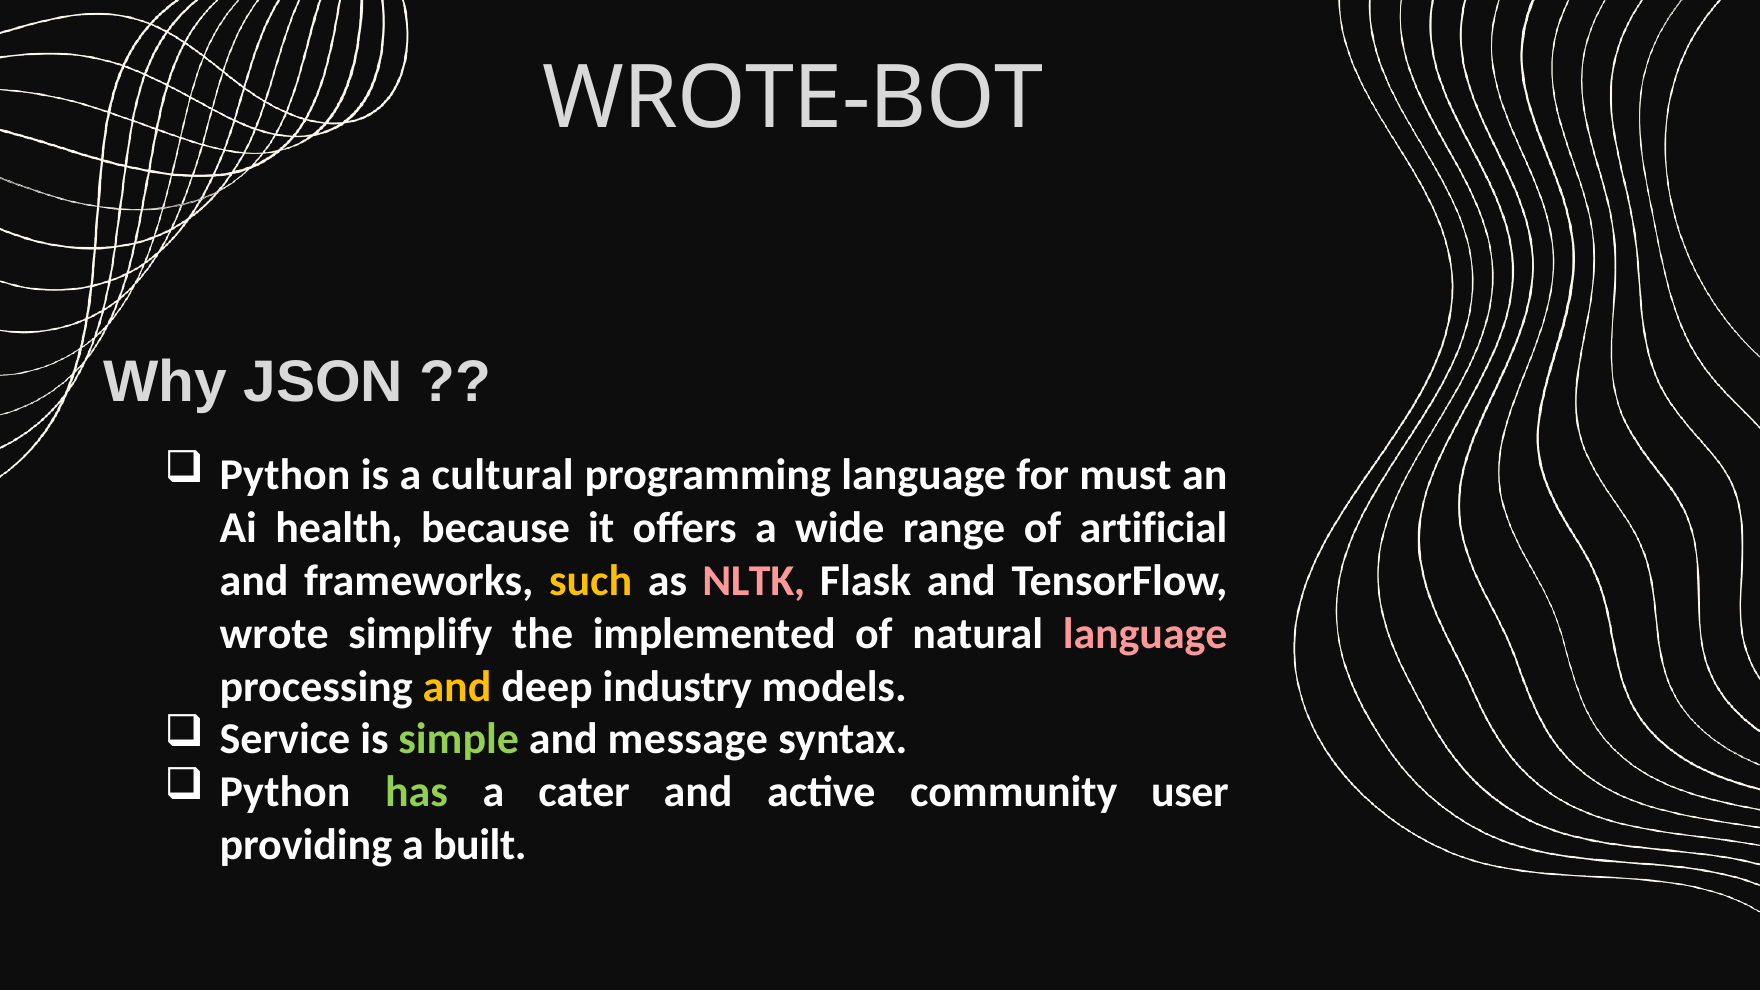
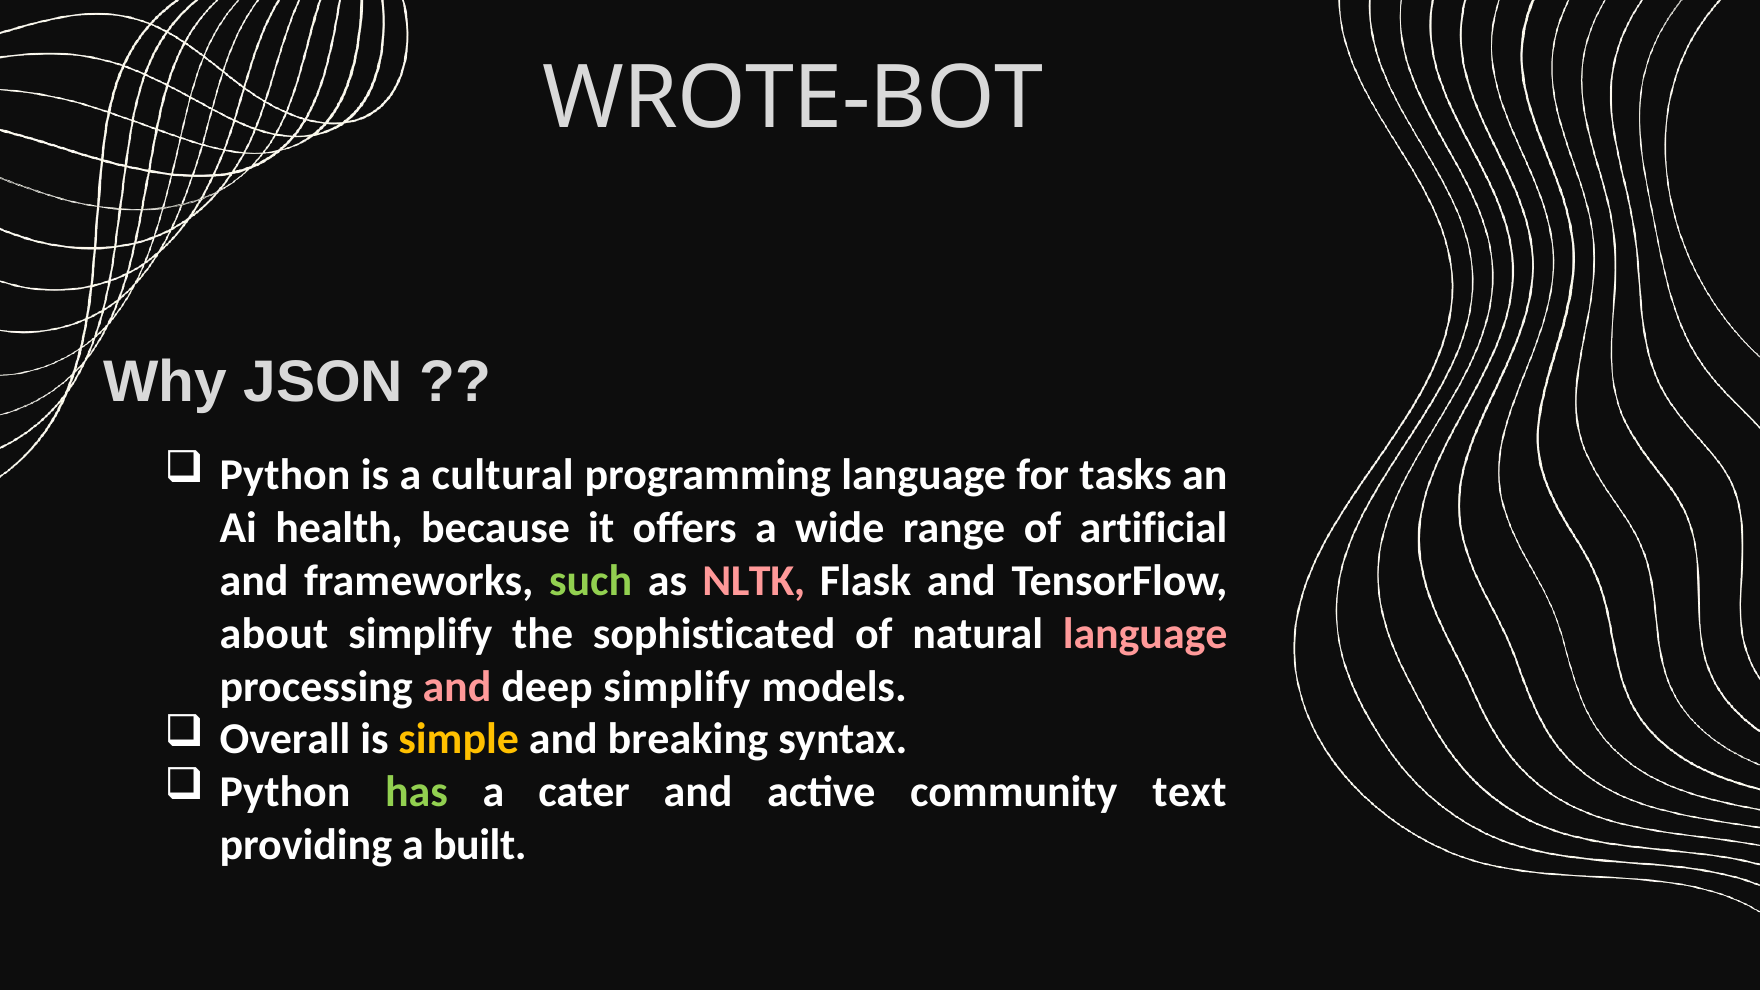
must: must -> tasks (1126, 475)
such colour: yellow -> light green (591, 581)
wrote: wrote -> about (274, 634)
the implemented: implemented -> sophisticated (714, 634)
and colour: yellow -> pink (457, 687)
deep industry: industry -> simplify (677, 687)
Service: Service -> Overall (285, 739)
simple colour: light green -> yellow (459, 739)
and message: message -> breaking (688, 739)
user: user -> text (1190, 792)
